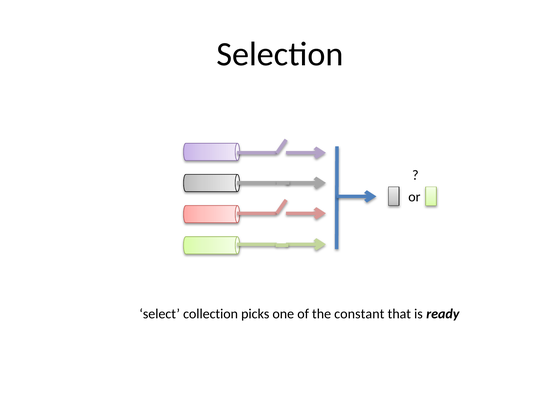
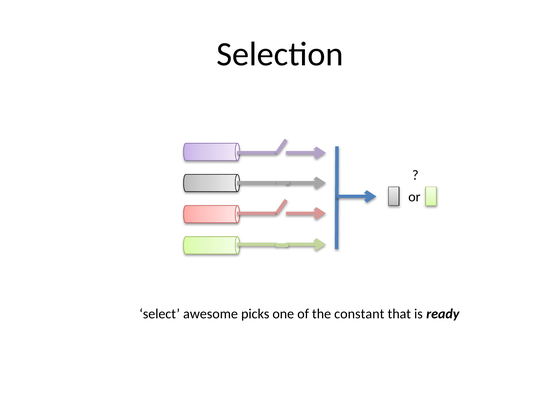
collection: collection -> awesome (211, 314)
